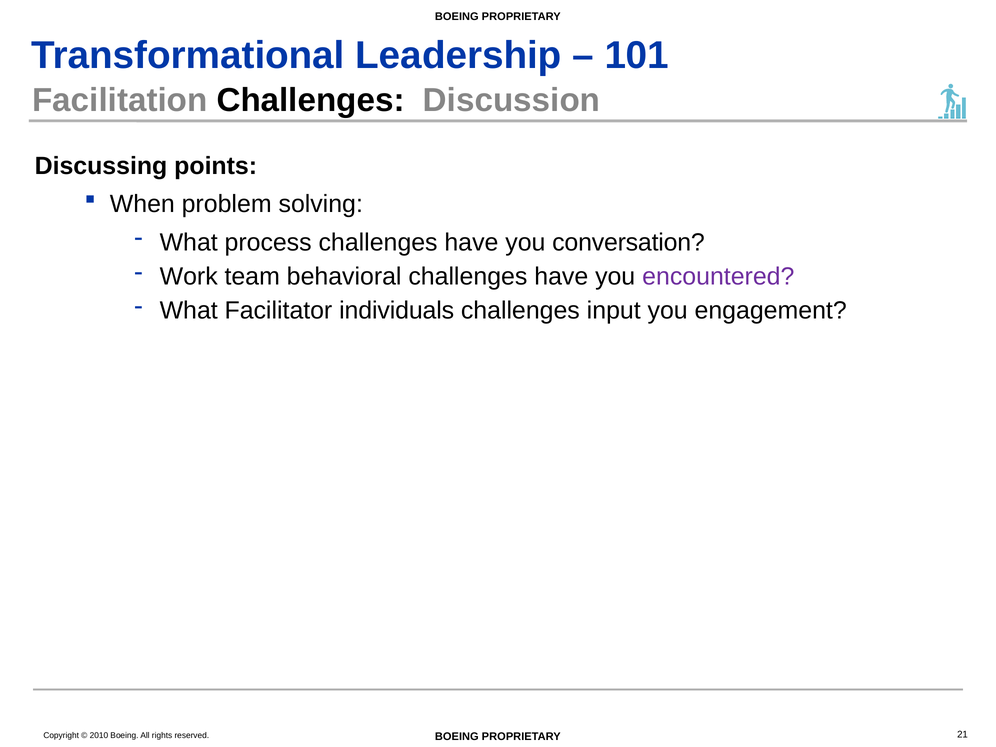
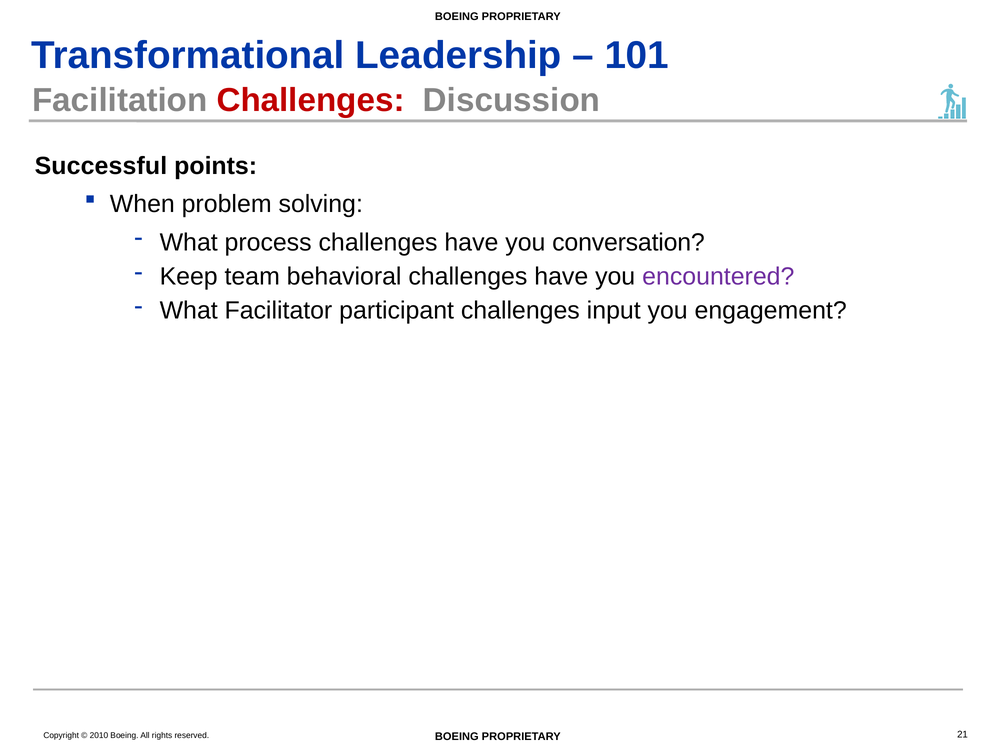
Challenges colour: black -> red (311, 100)
Discussing: Discussing -> Successful (101, 166)
Work: Work -> Keep (189, 276)
individuals: individuals -> participant (397, 310)
